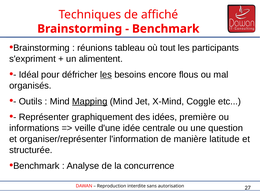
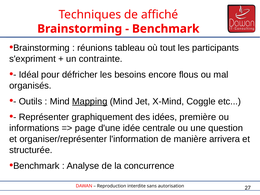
alimentent: alimentent -> contrainte (101, 59)
les underline: present -> none (106, 75)
veille: veille -> page (85, 128)
latitude: latitude -> arrivera (225, 139)
